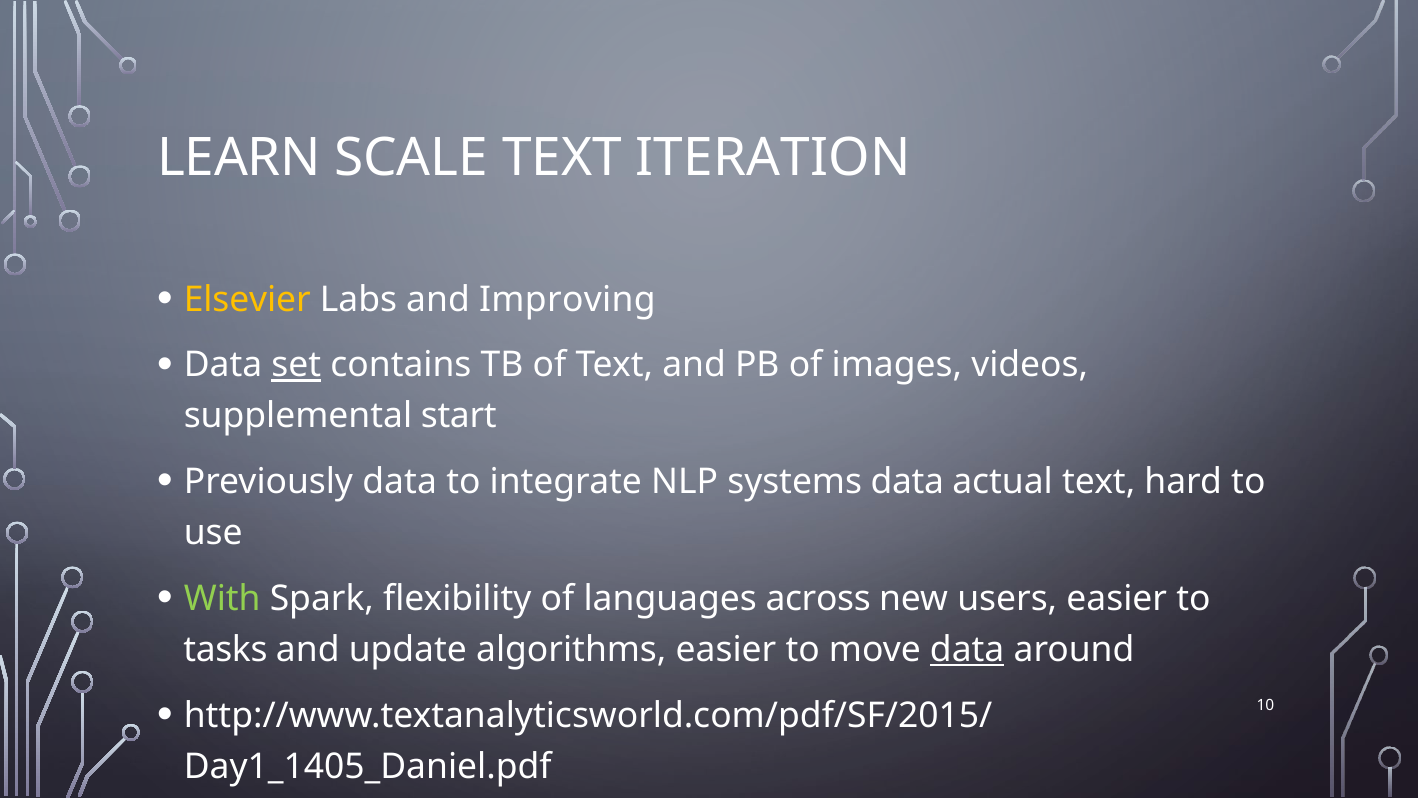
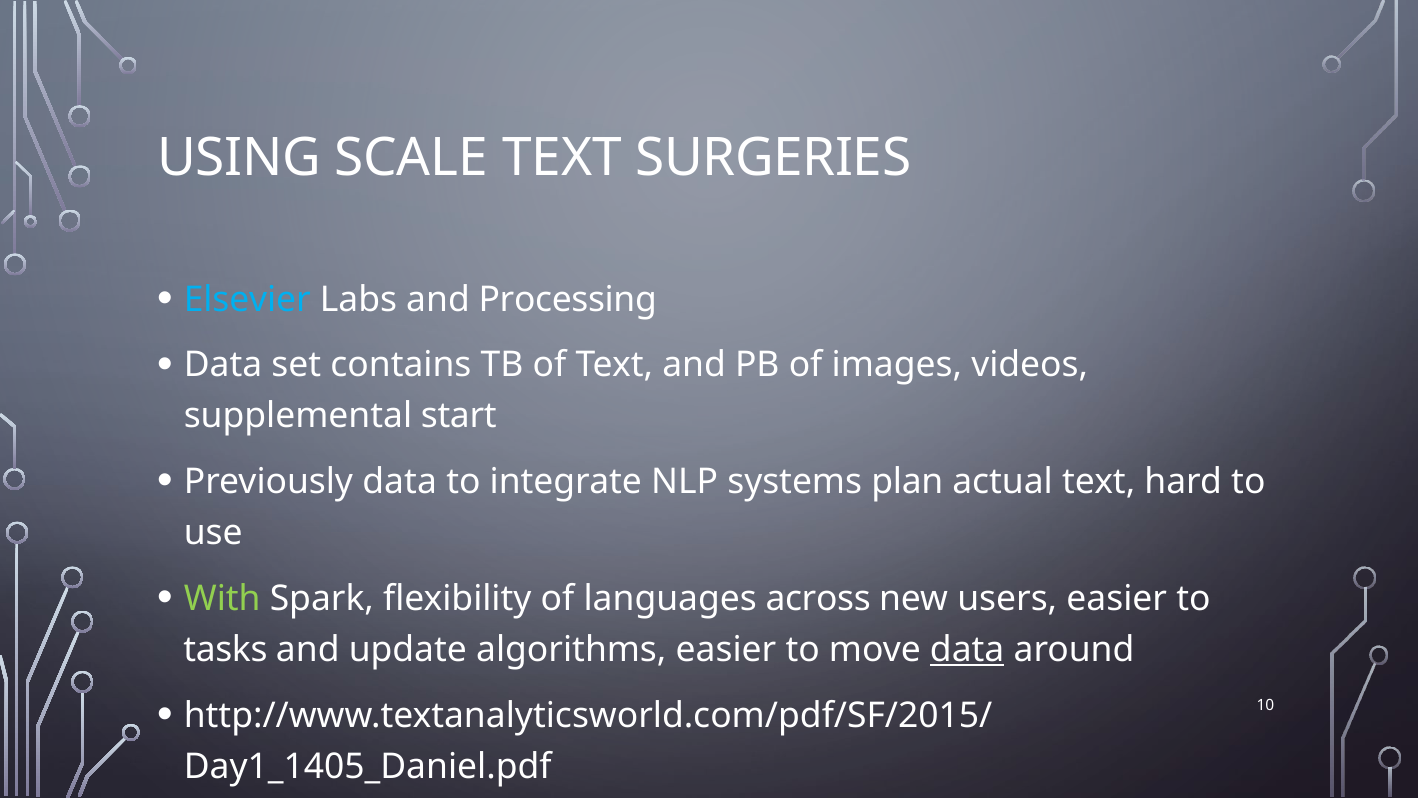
LEARN: LEARN -> USING (239, 158)
ITERATION: ITERATION -> SURGERIES (774, 158)
Elsevier colour: yellow -> light blue (247, 299)
Improving: Improving -> Processing (568, 299)
set underline: present -> none (296, 365)
systems data: data -> plan (907, 482)
